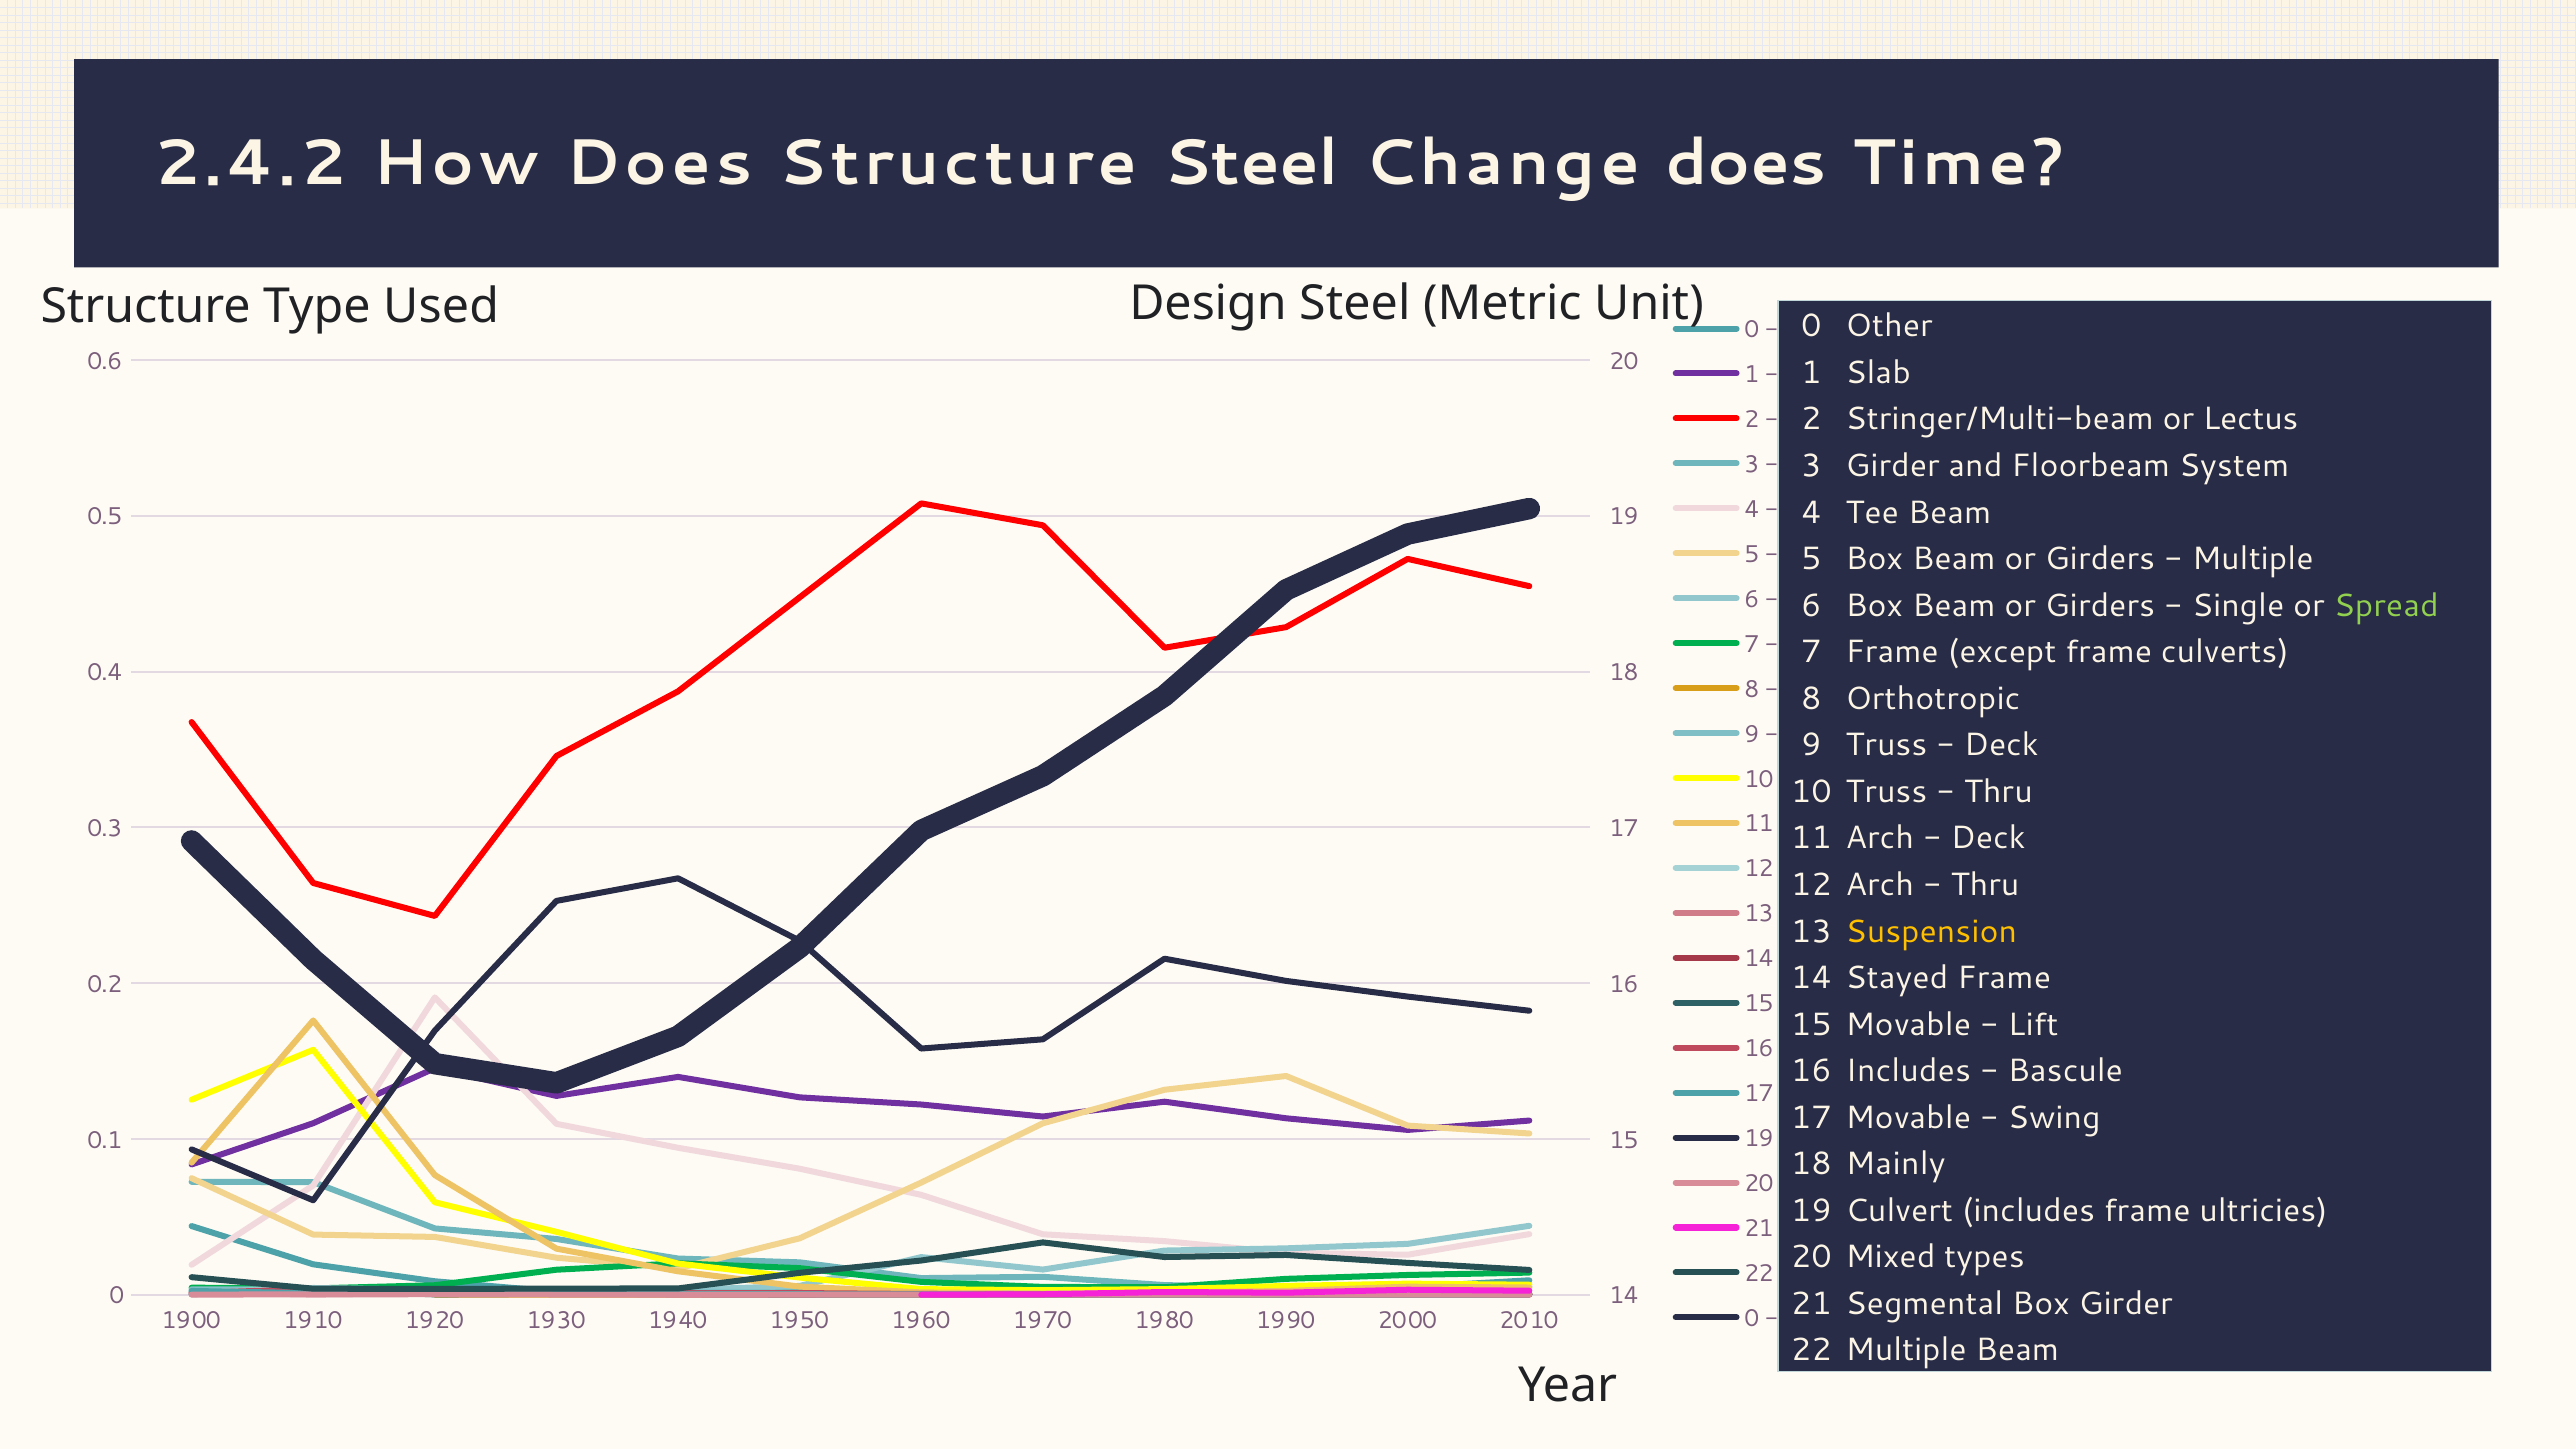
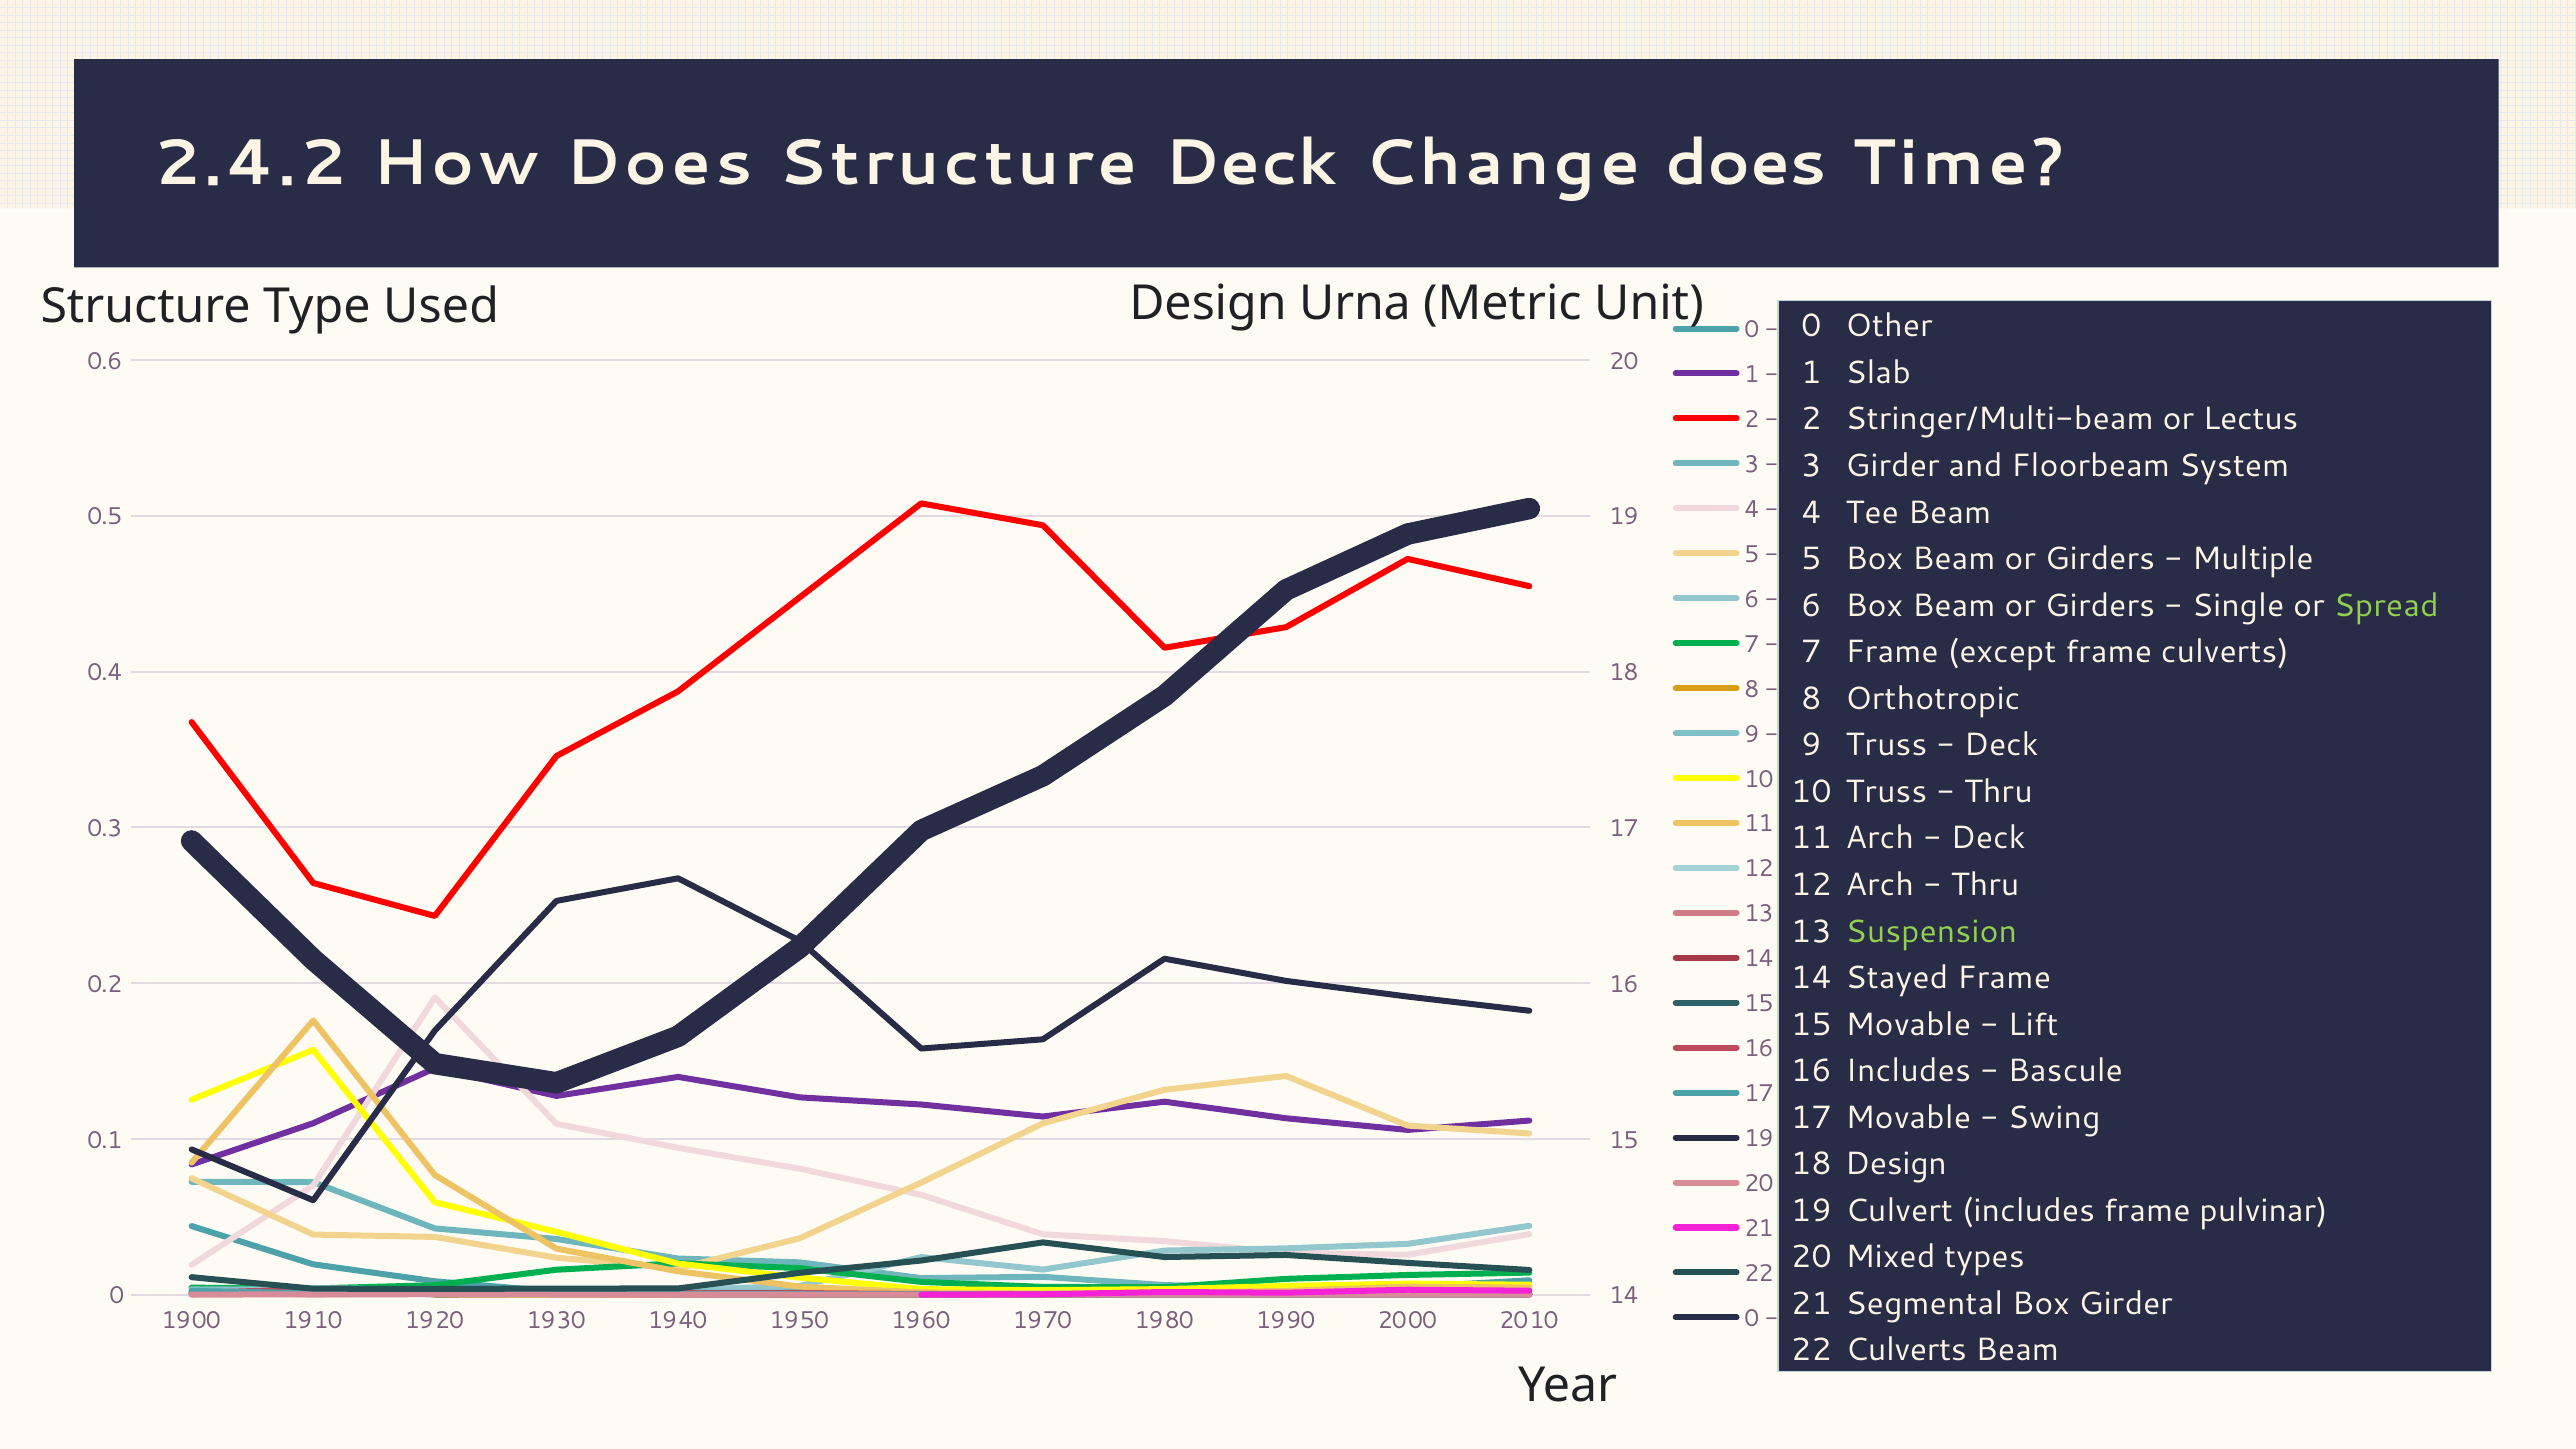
Structure Steel: Steel -> Deck (1251, 163)
Design Steel: Steel -> Urna (1355, 304)
Suspension colour: yellow -> light green (1931, 931)
18 Mainly: Mainly -> Design (1896, 1164)
ultricies: ultricies -> pulvinar (2264, 1211)
22 Multiple: Multiple -> Culverts (1906, 1350)
